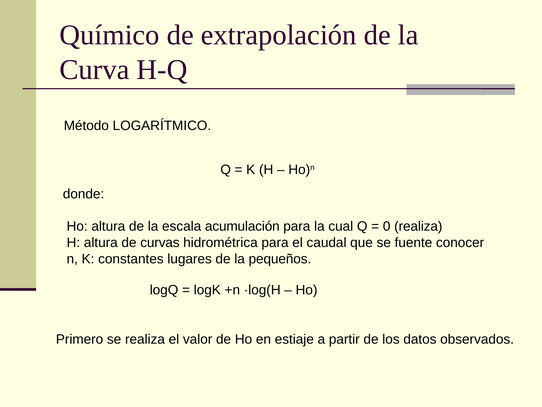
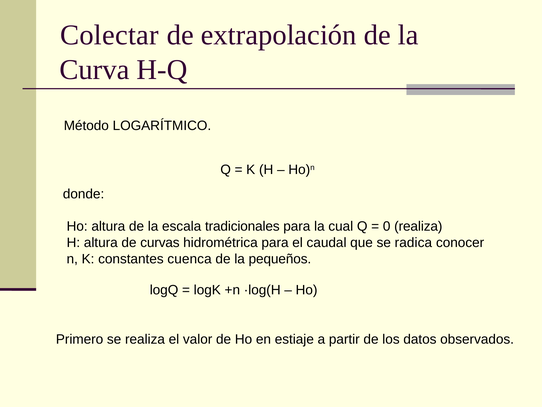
Químico: Químico -> Colectar (109, 35)
acumulación: acumulación -> tradicionales (242, 226)
fuente: fuente -> radica (413, 243)
lugares: lugares -> cuenca (190, 259)
